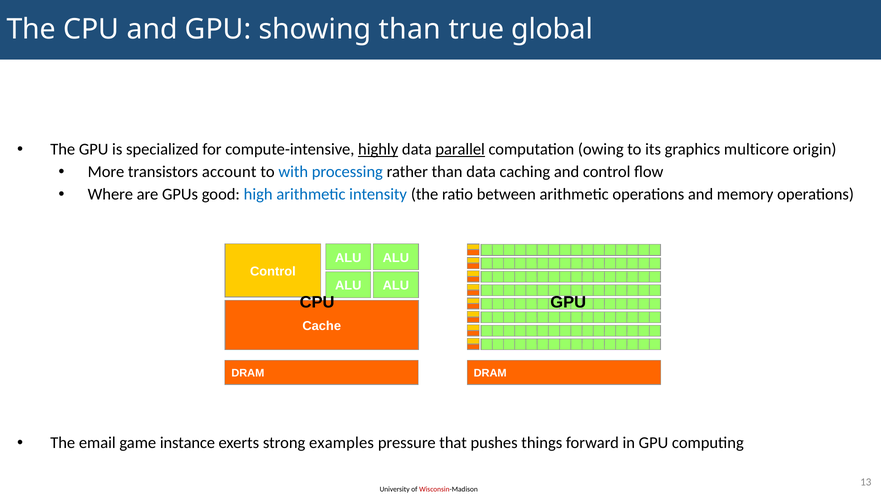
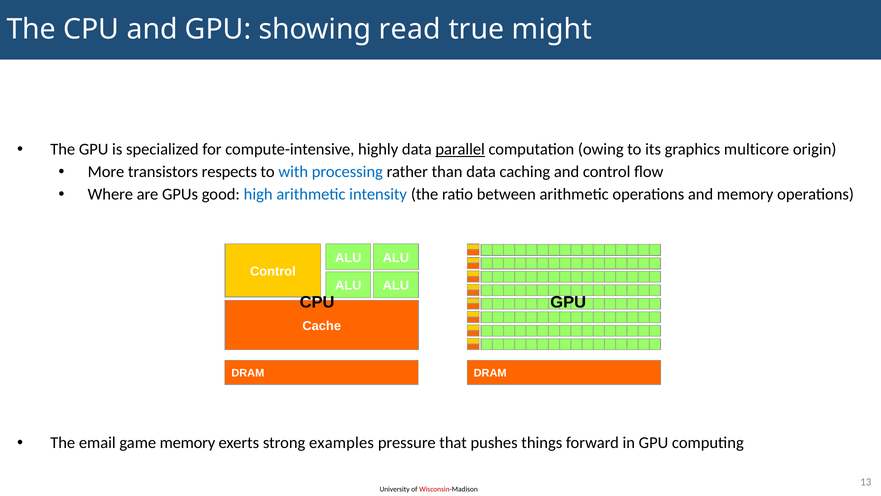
showing than: than -> read (410, 30)
global: global -> might (552, 30)
highly underline: present -> none (378, 149)
account: account -> respects (229, 172)
game instance: instance -> memory (187, 442)
